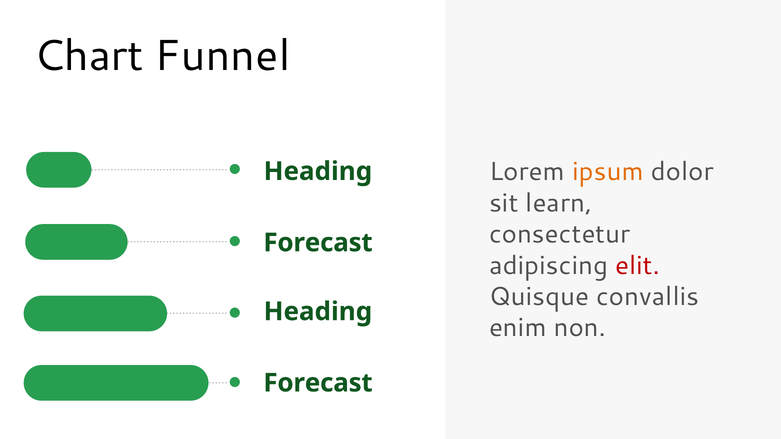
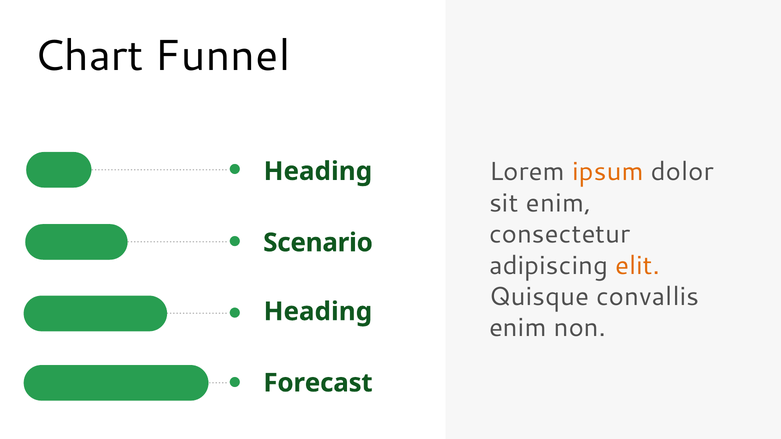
sit learn: learn -> enim (559, 203)
Forecast: Forecast -> Scenario (318, 243)
elit colour: red -> orange (638, 266)
